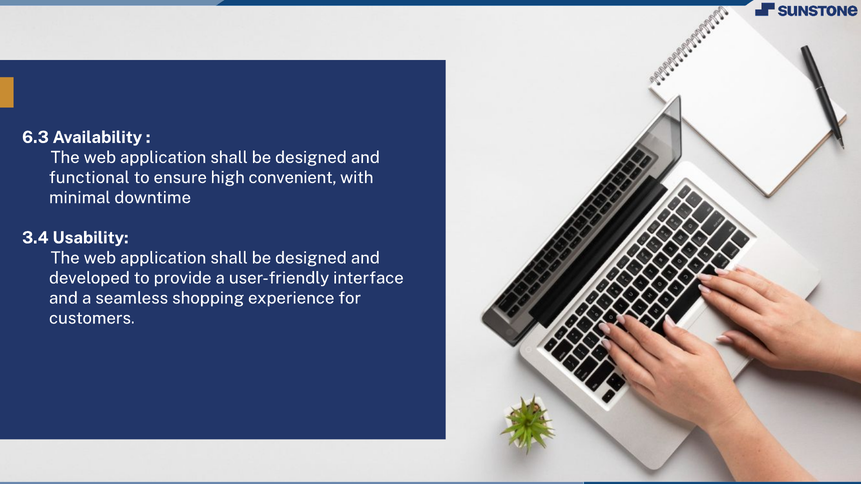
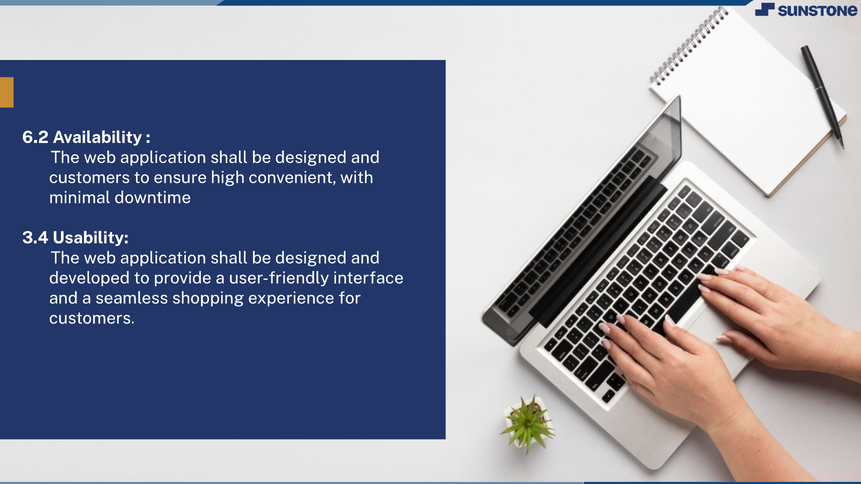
6.3: 6.3 -> 6.2 (35, 137)
functional: functional -> customers (89, 178)
